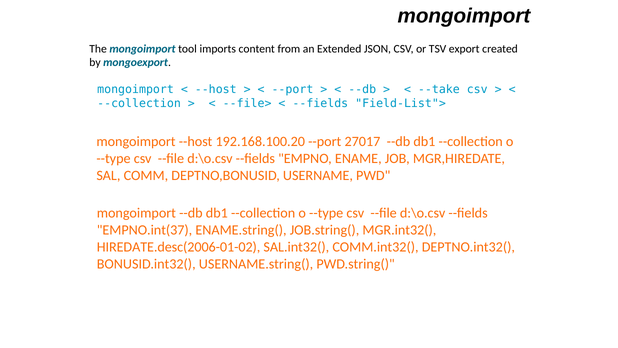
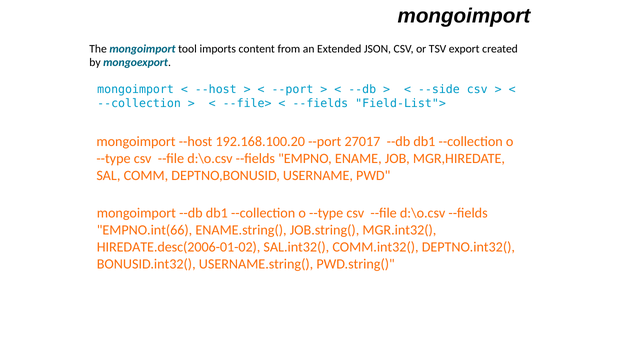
--take: --take -> --side (439, 89)
EMPNO.int(37: EMPNO.int(37 -> EMPNO.int(66 (145, 230)
